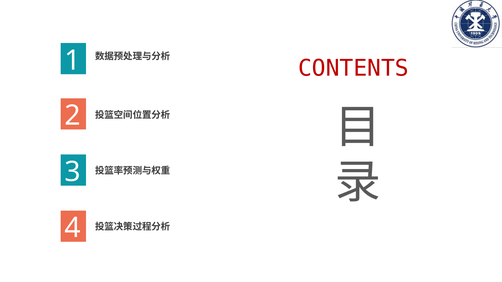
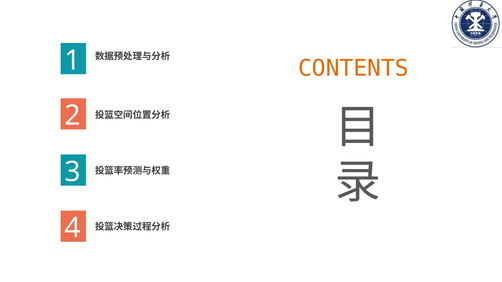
CONTENTS colour: red -> orange (353, 68)
